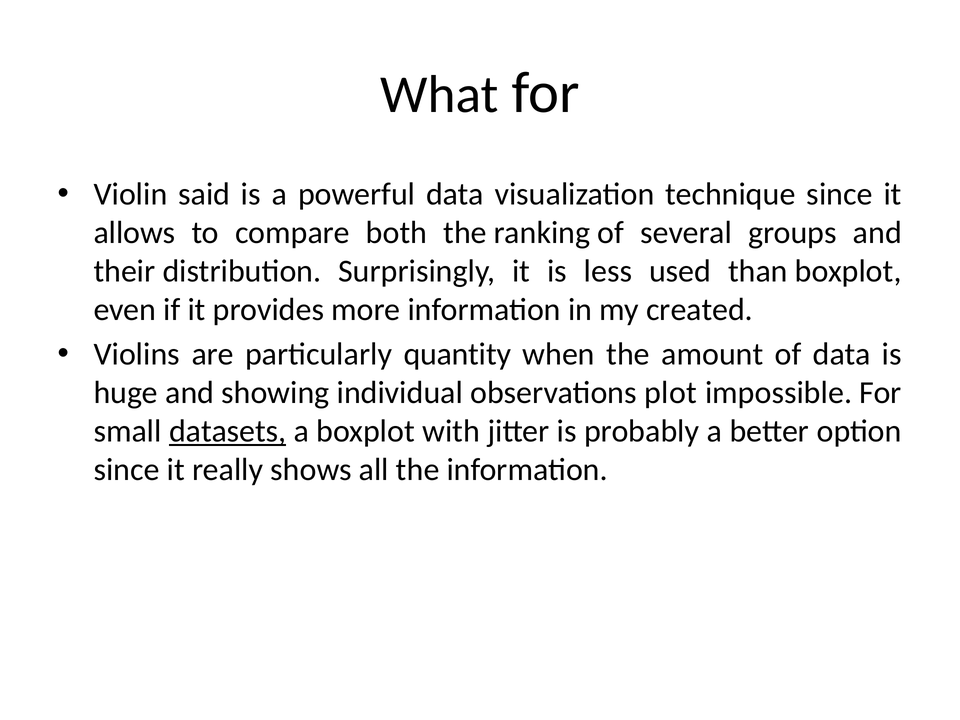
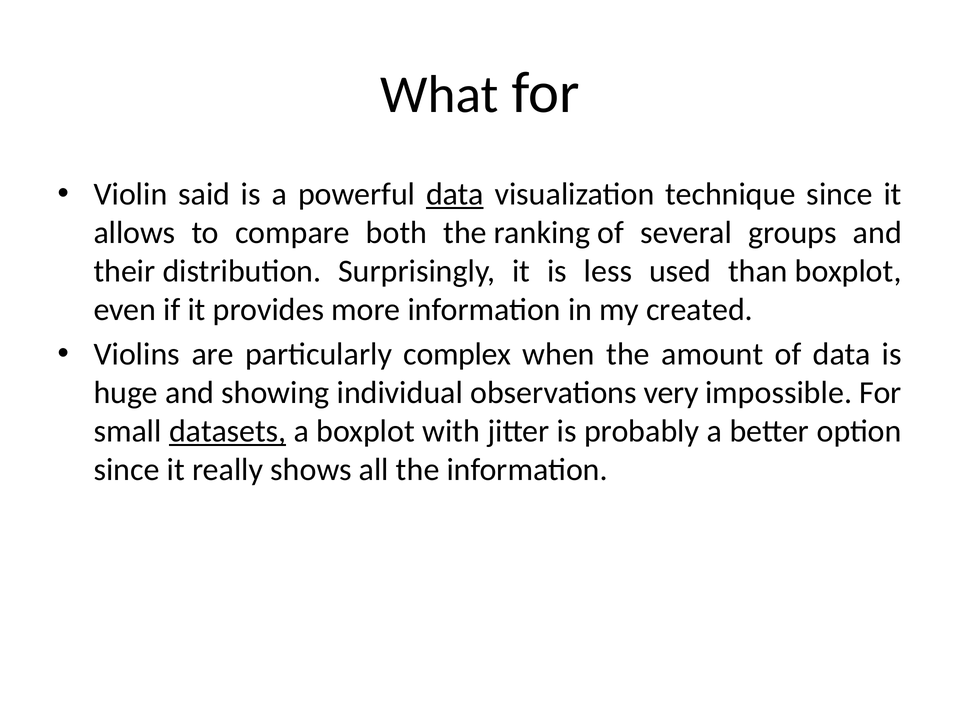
data underline: none -> present (455, 194)
quantity: quantity -> complex (457, 354)
plot: plot -> very (671, 393)
